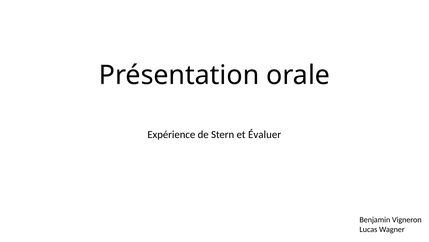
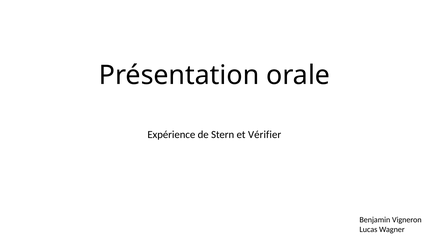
Évaluer: Évaluer -> Vérifier (265, 134)
